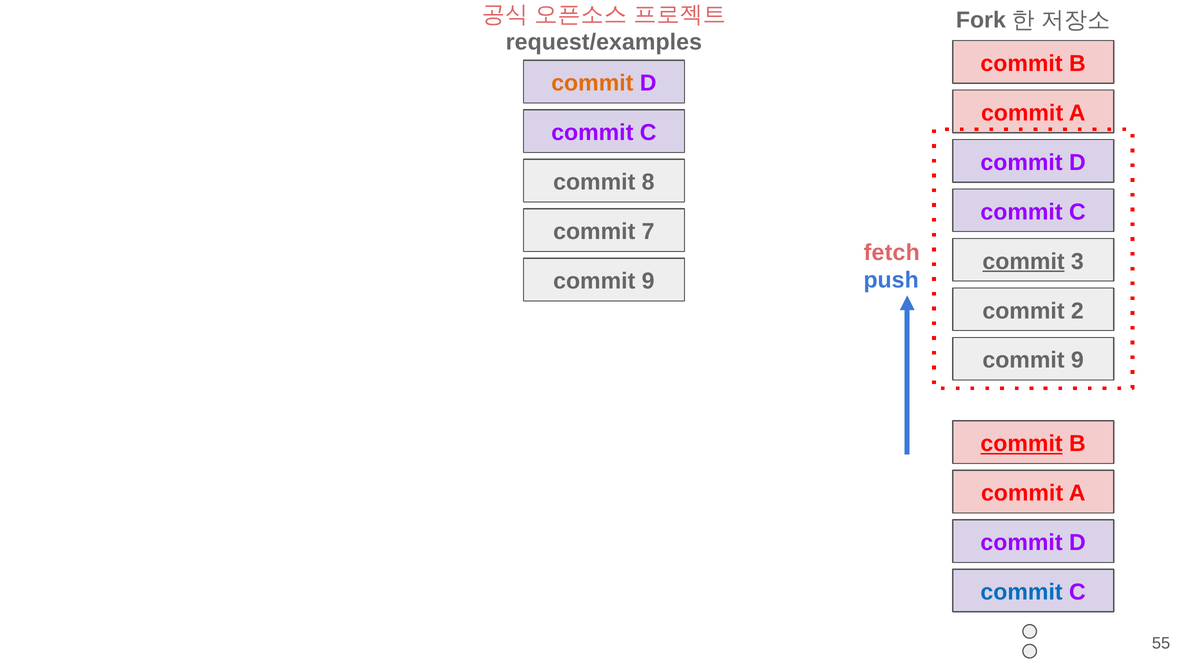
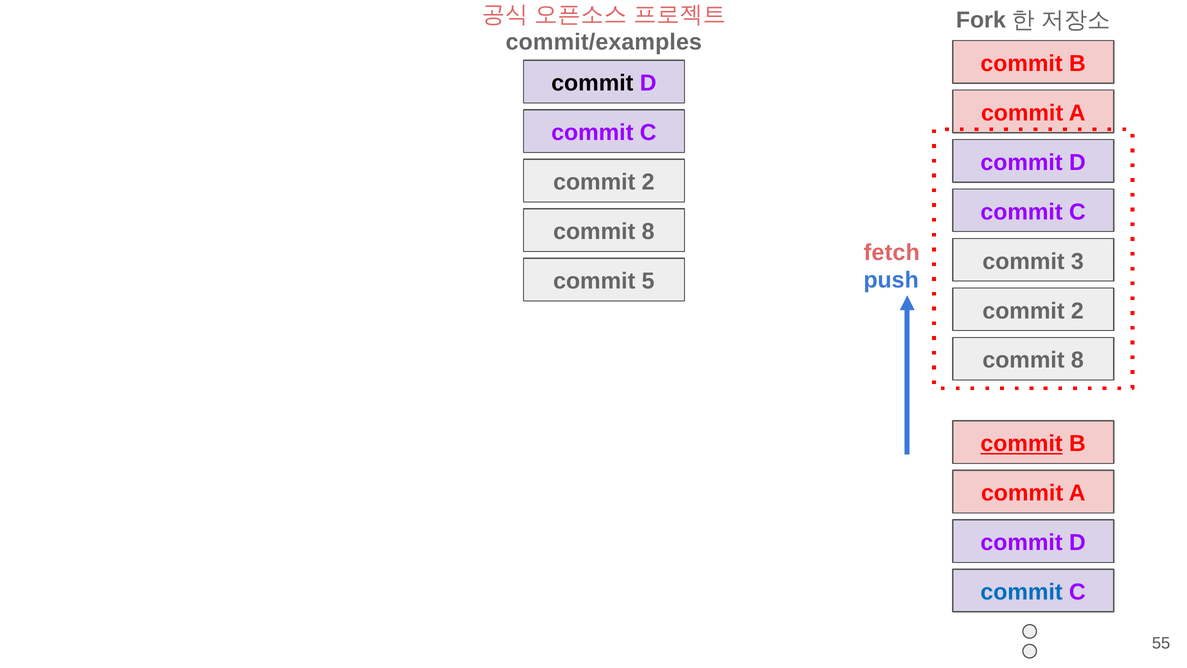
request/examples: request/examples -> commit/examples (604, 42)
commit colour: orange -> black (592, 83)
8: 8 -> 2 (648, 182)
7: 7 -> 8 (648, 232)
commit underline: present -> none (1024, 261)
9: 9 -> 5 (648, 281)
9: 9 -> 8 (1077, 360)
